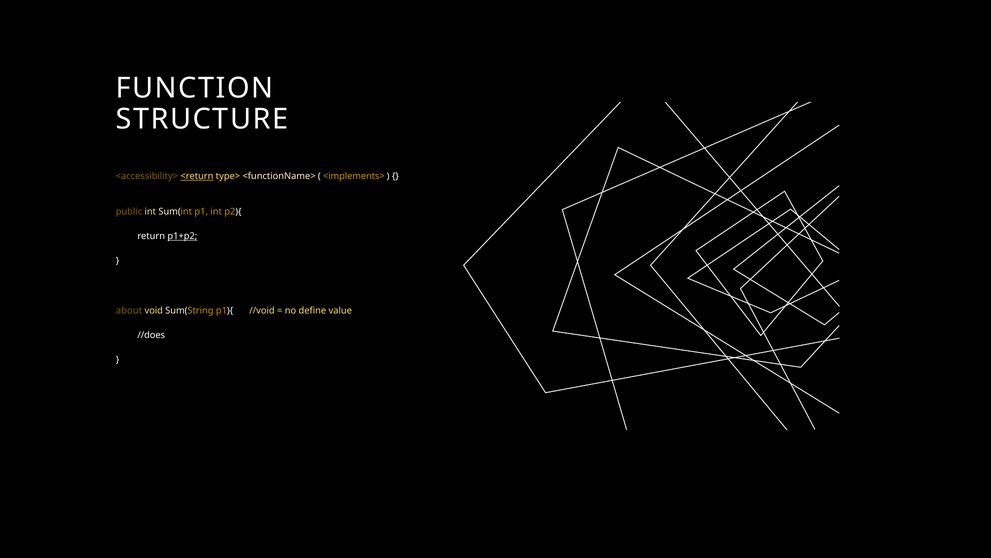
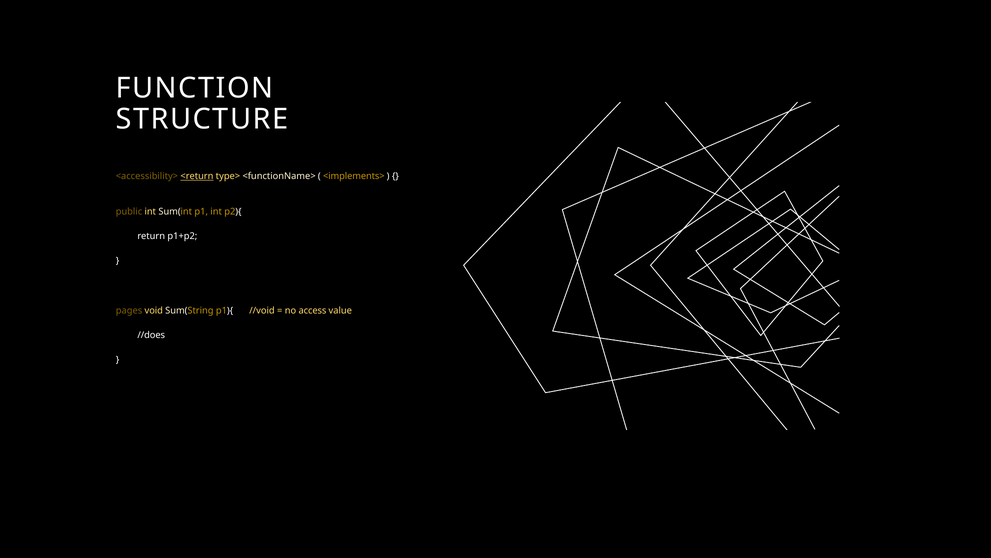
p1+p2 underline: present -> none (182, 236)
about: about -> pages (129, 311)
define: define -> access (312, 311)
